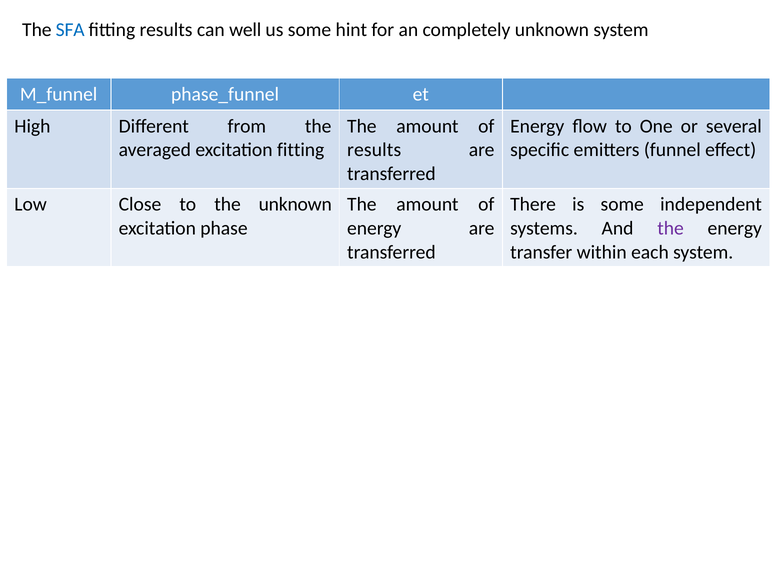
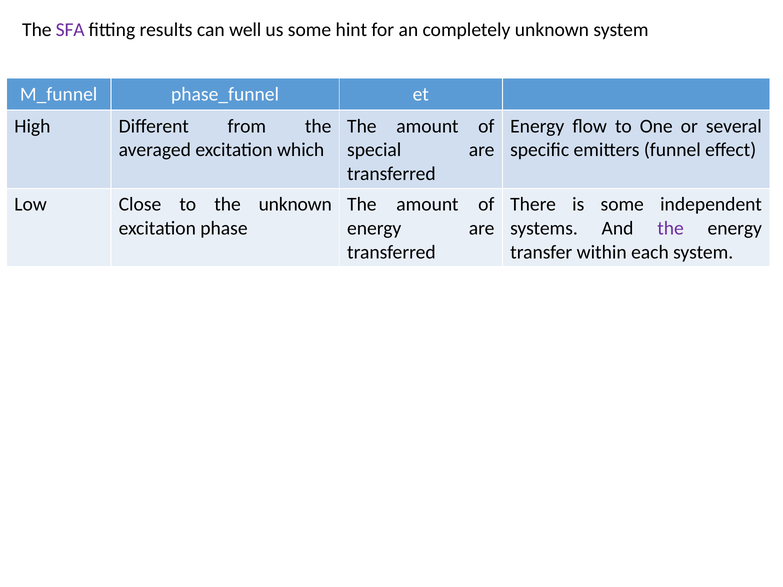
SFA colour: blue -> purple (70, 30)
excitation fitting: fitting -> which (301, 150)
results: results -> special (374, 150)
